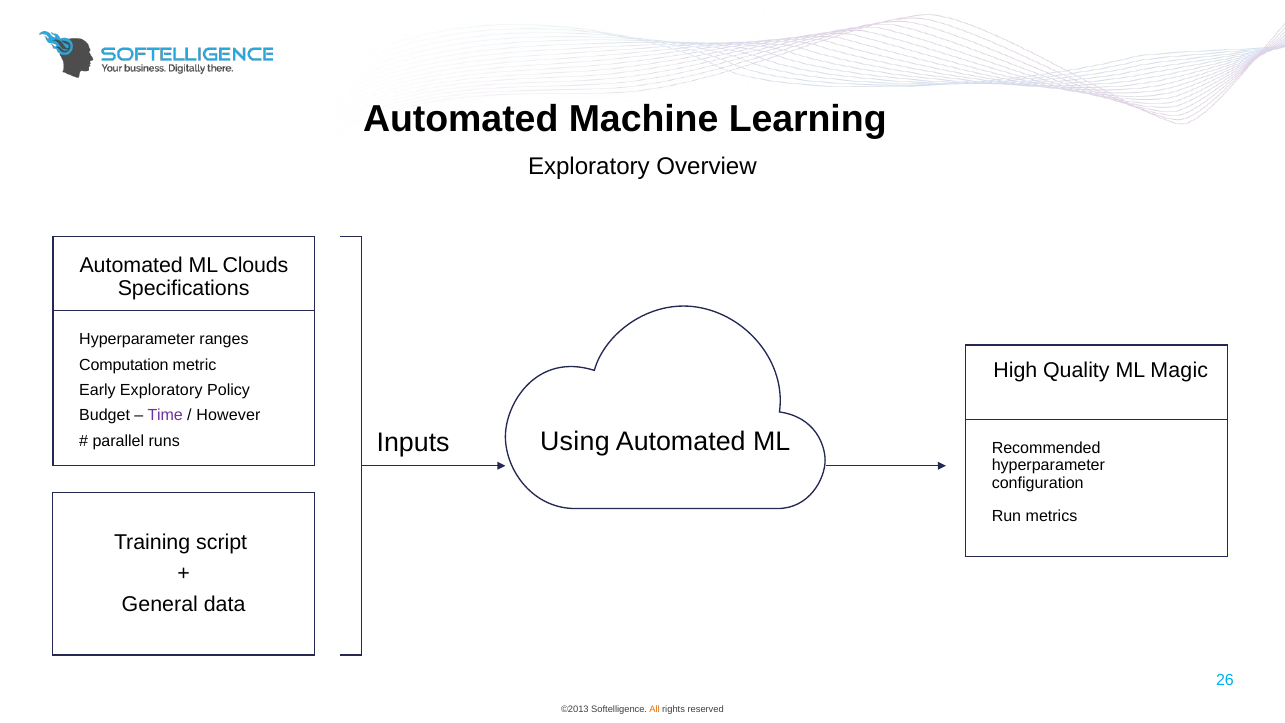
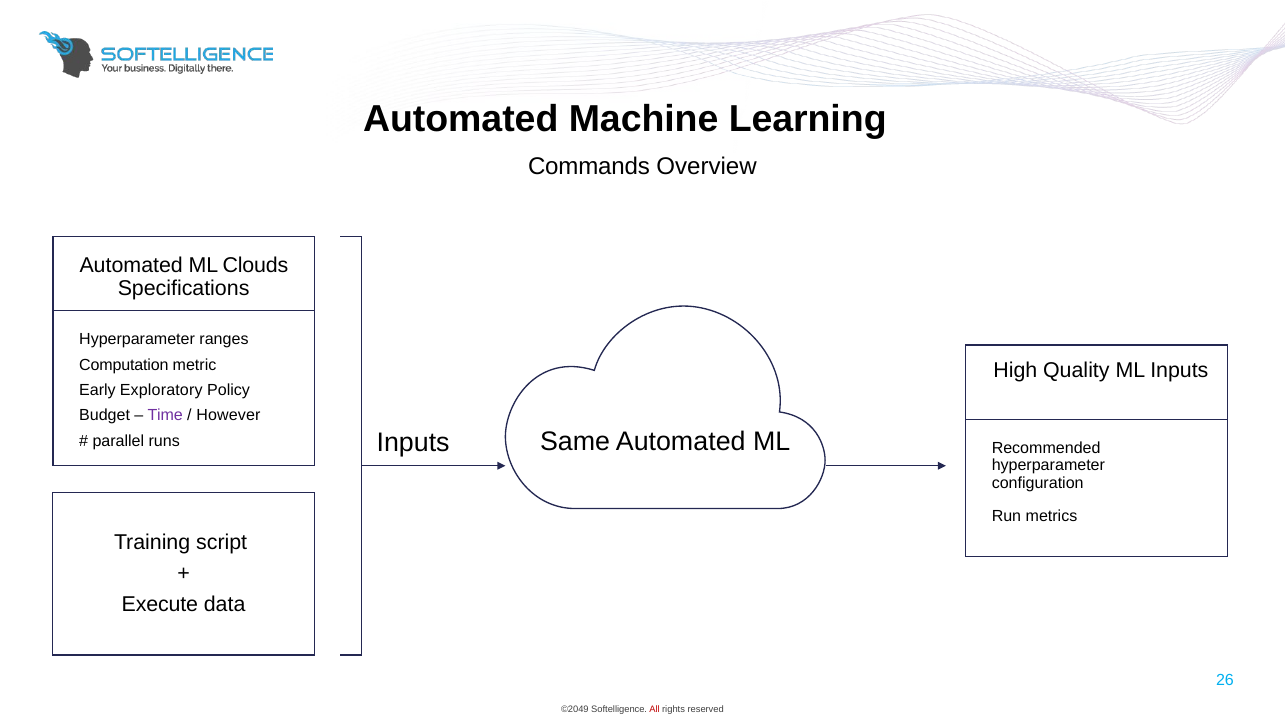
Exploratory: Exploratory -> Commands (589, 167)
ML Magic: Magic -> Inputs (1179, 370)
Using: Using -> Same (575, 442)
General: General -> Execute (160, 604)
©2013: ©2013 -> ©2049 (575, 710)
All colour: orange -> red (654, 710)
